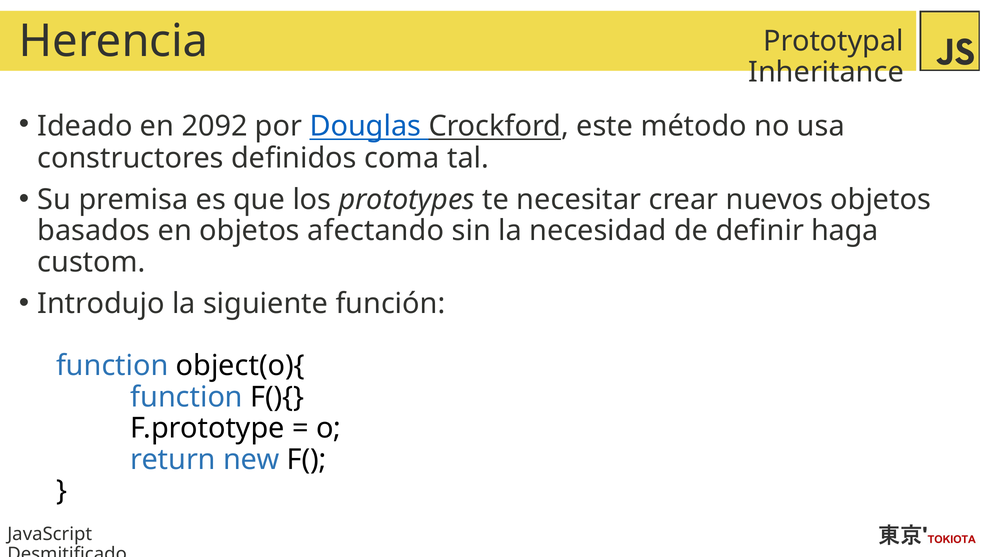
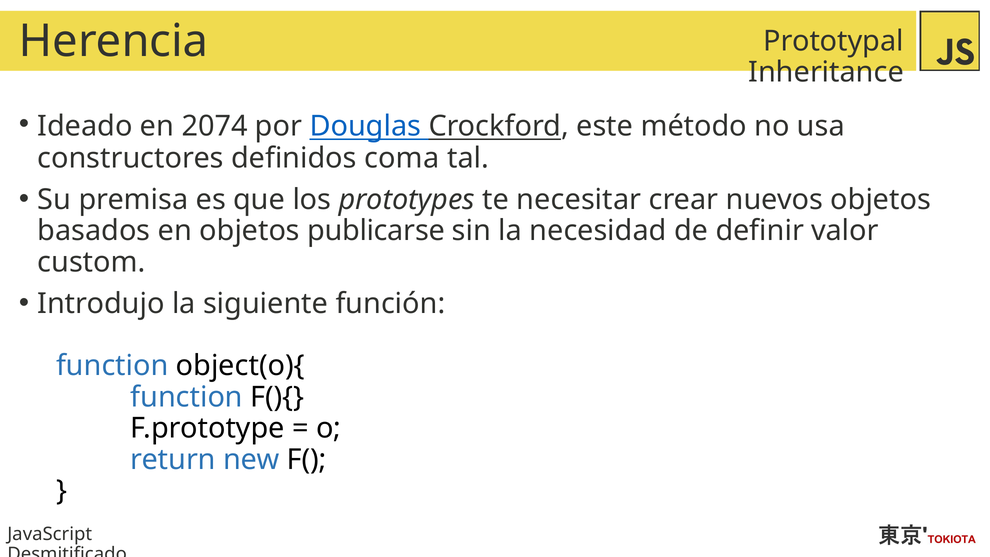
2092: 2092 -> 2074 (215, 126)
afectando: afectando -> publicarse (376, 231)
haga: haga -> valor (845, 231)
